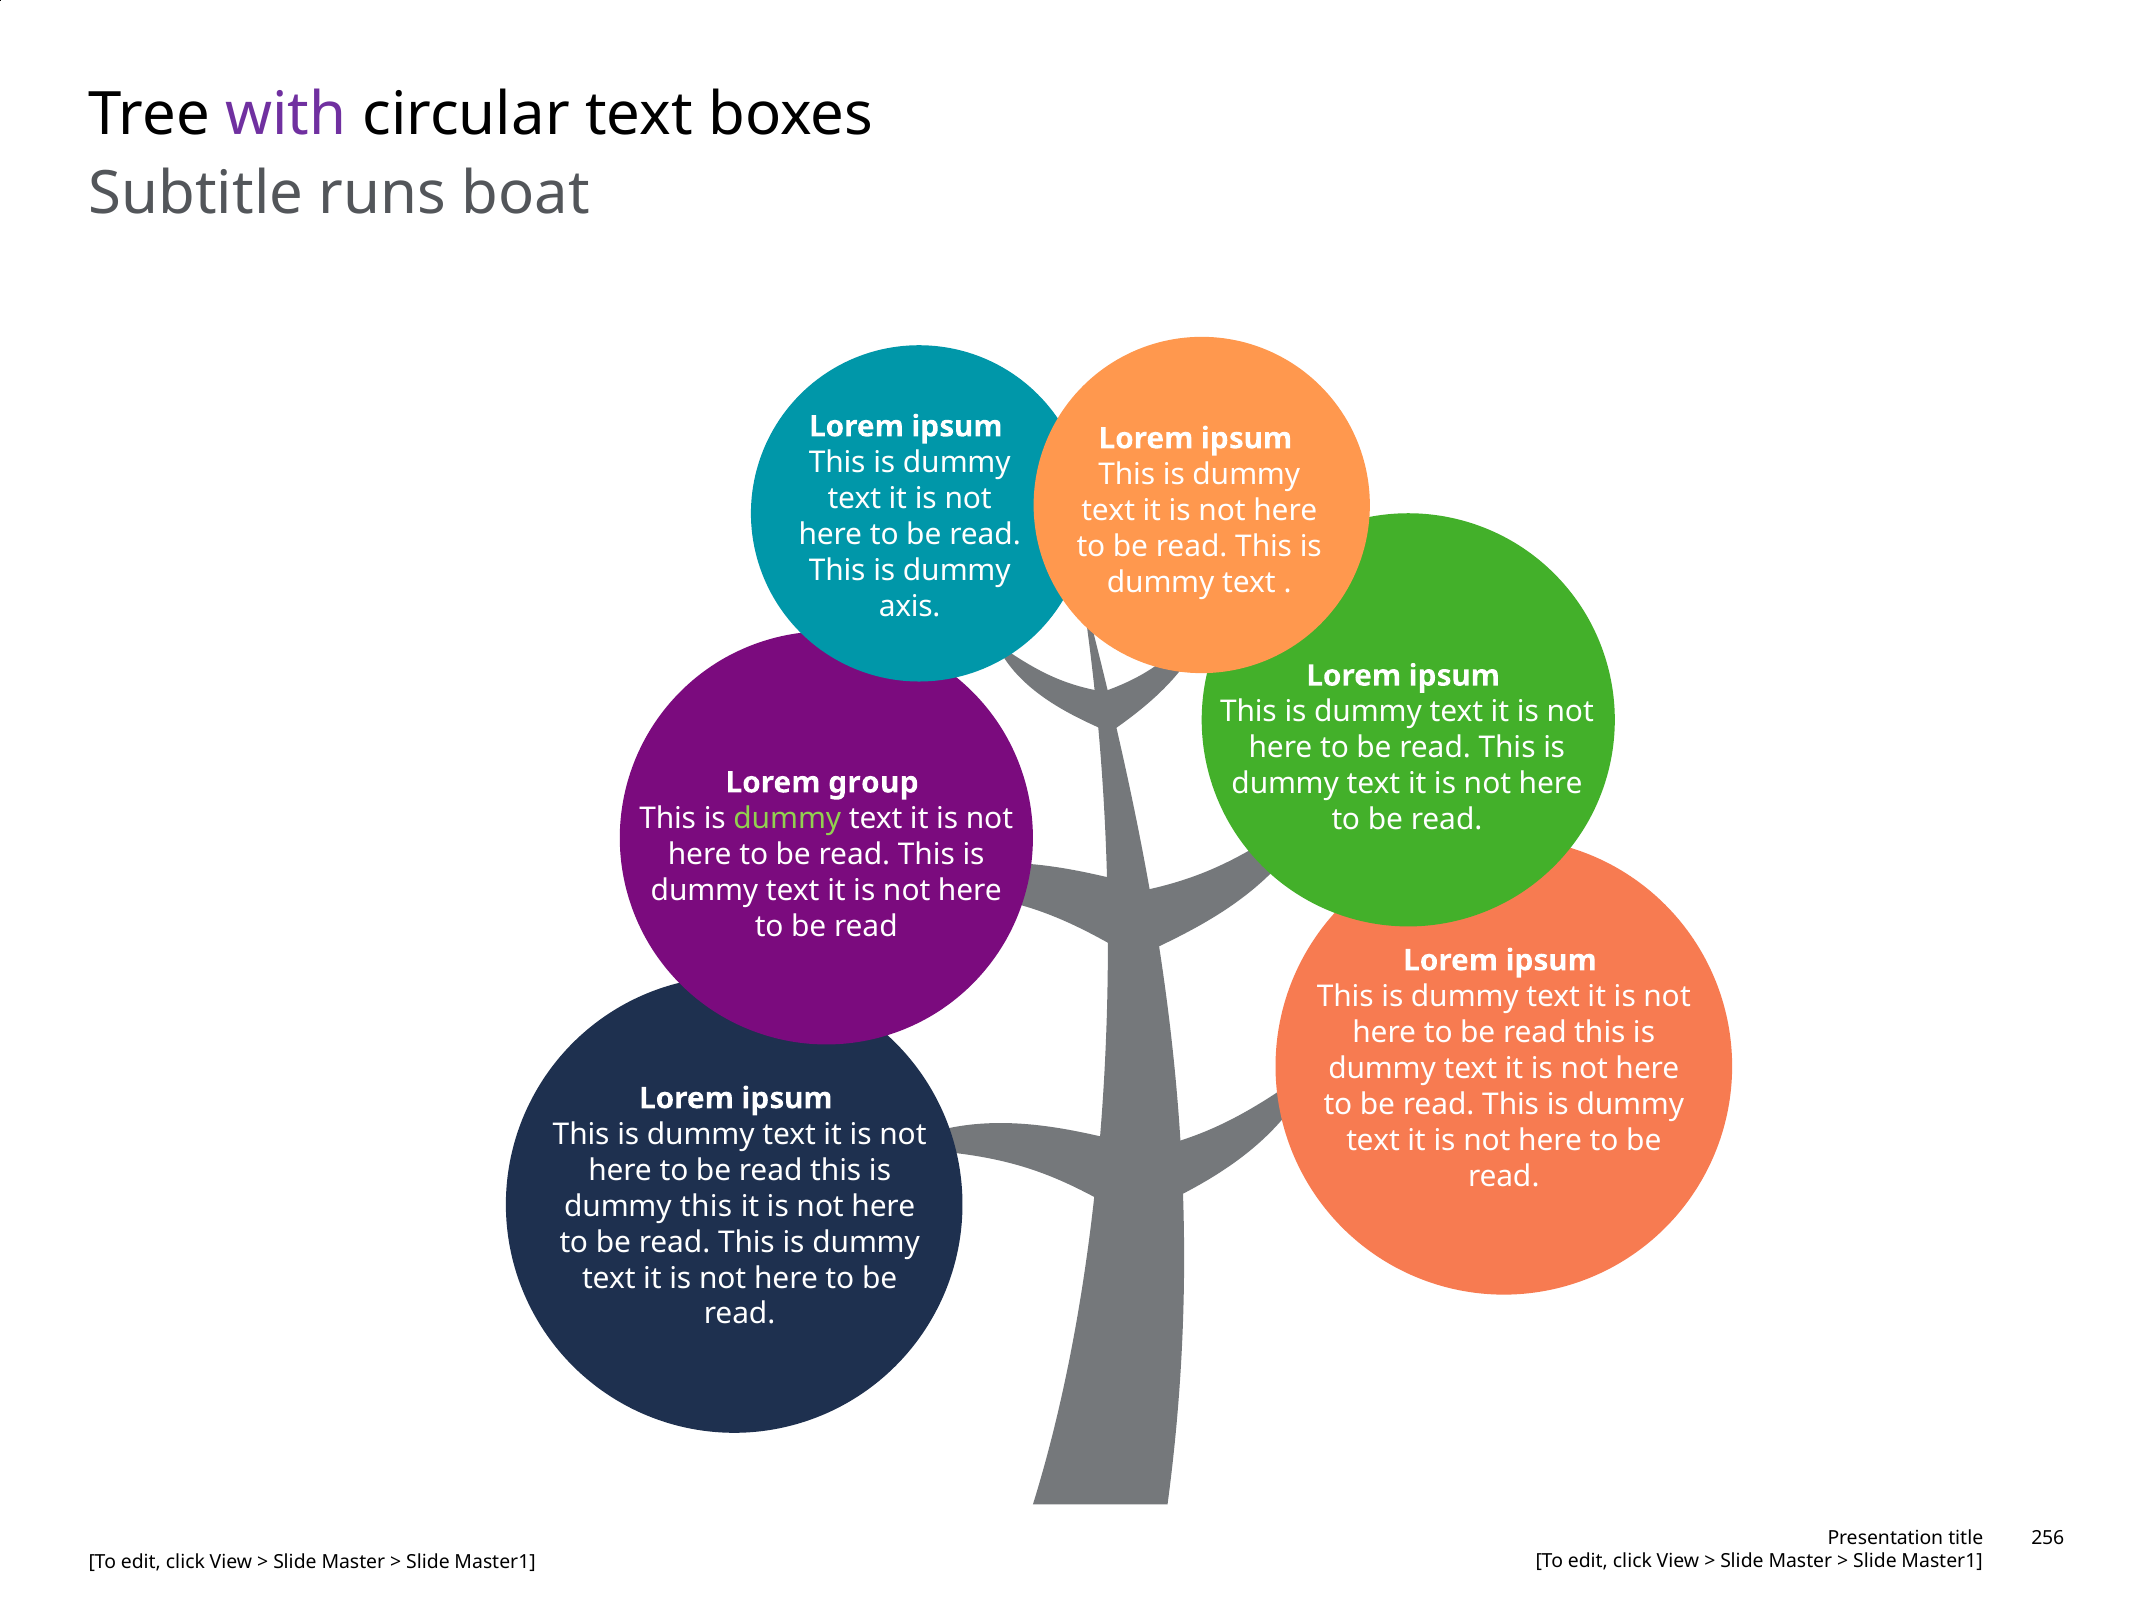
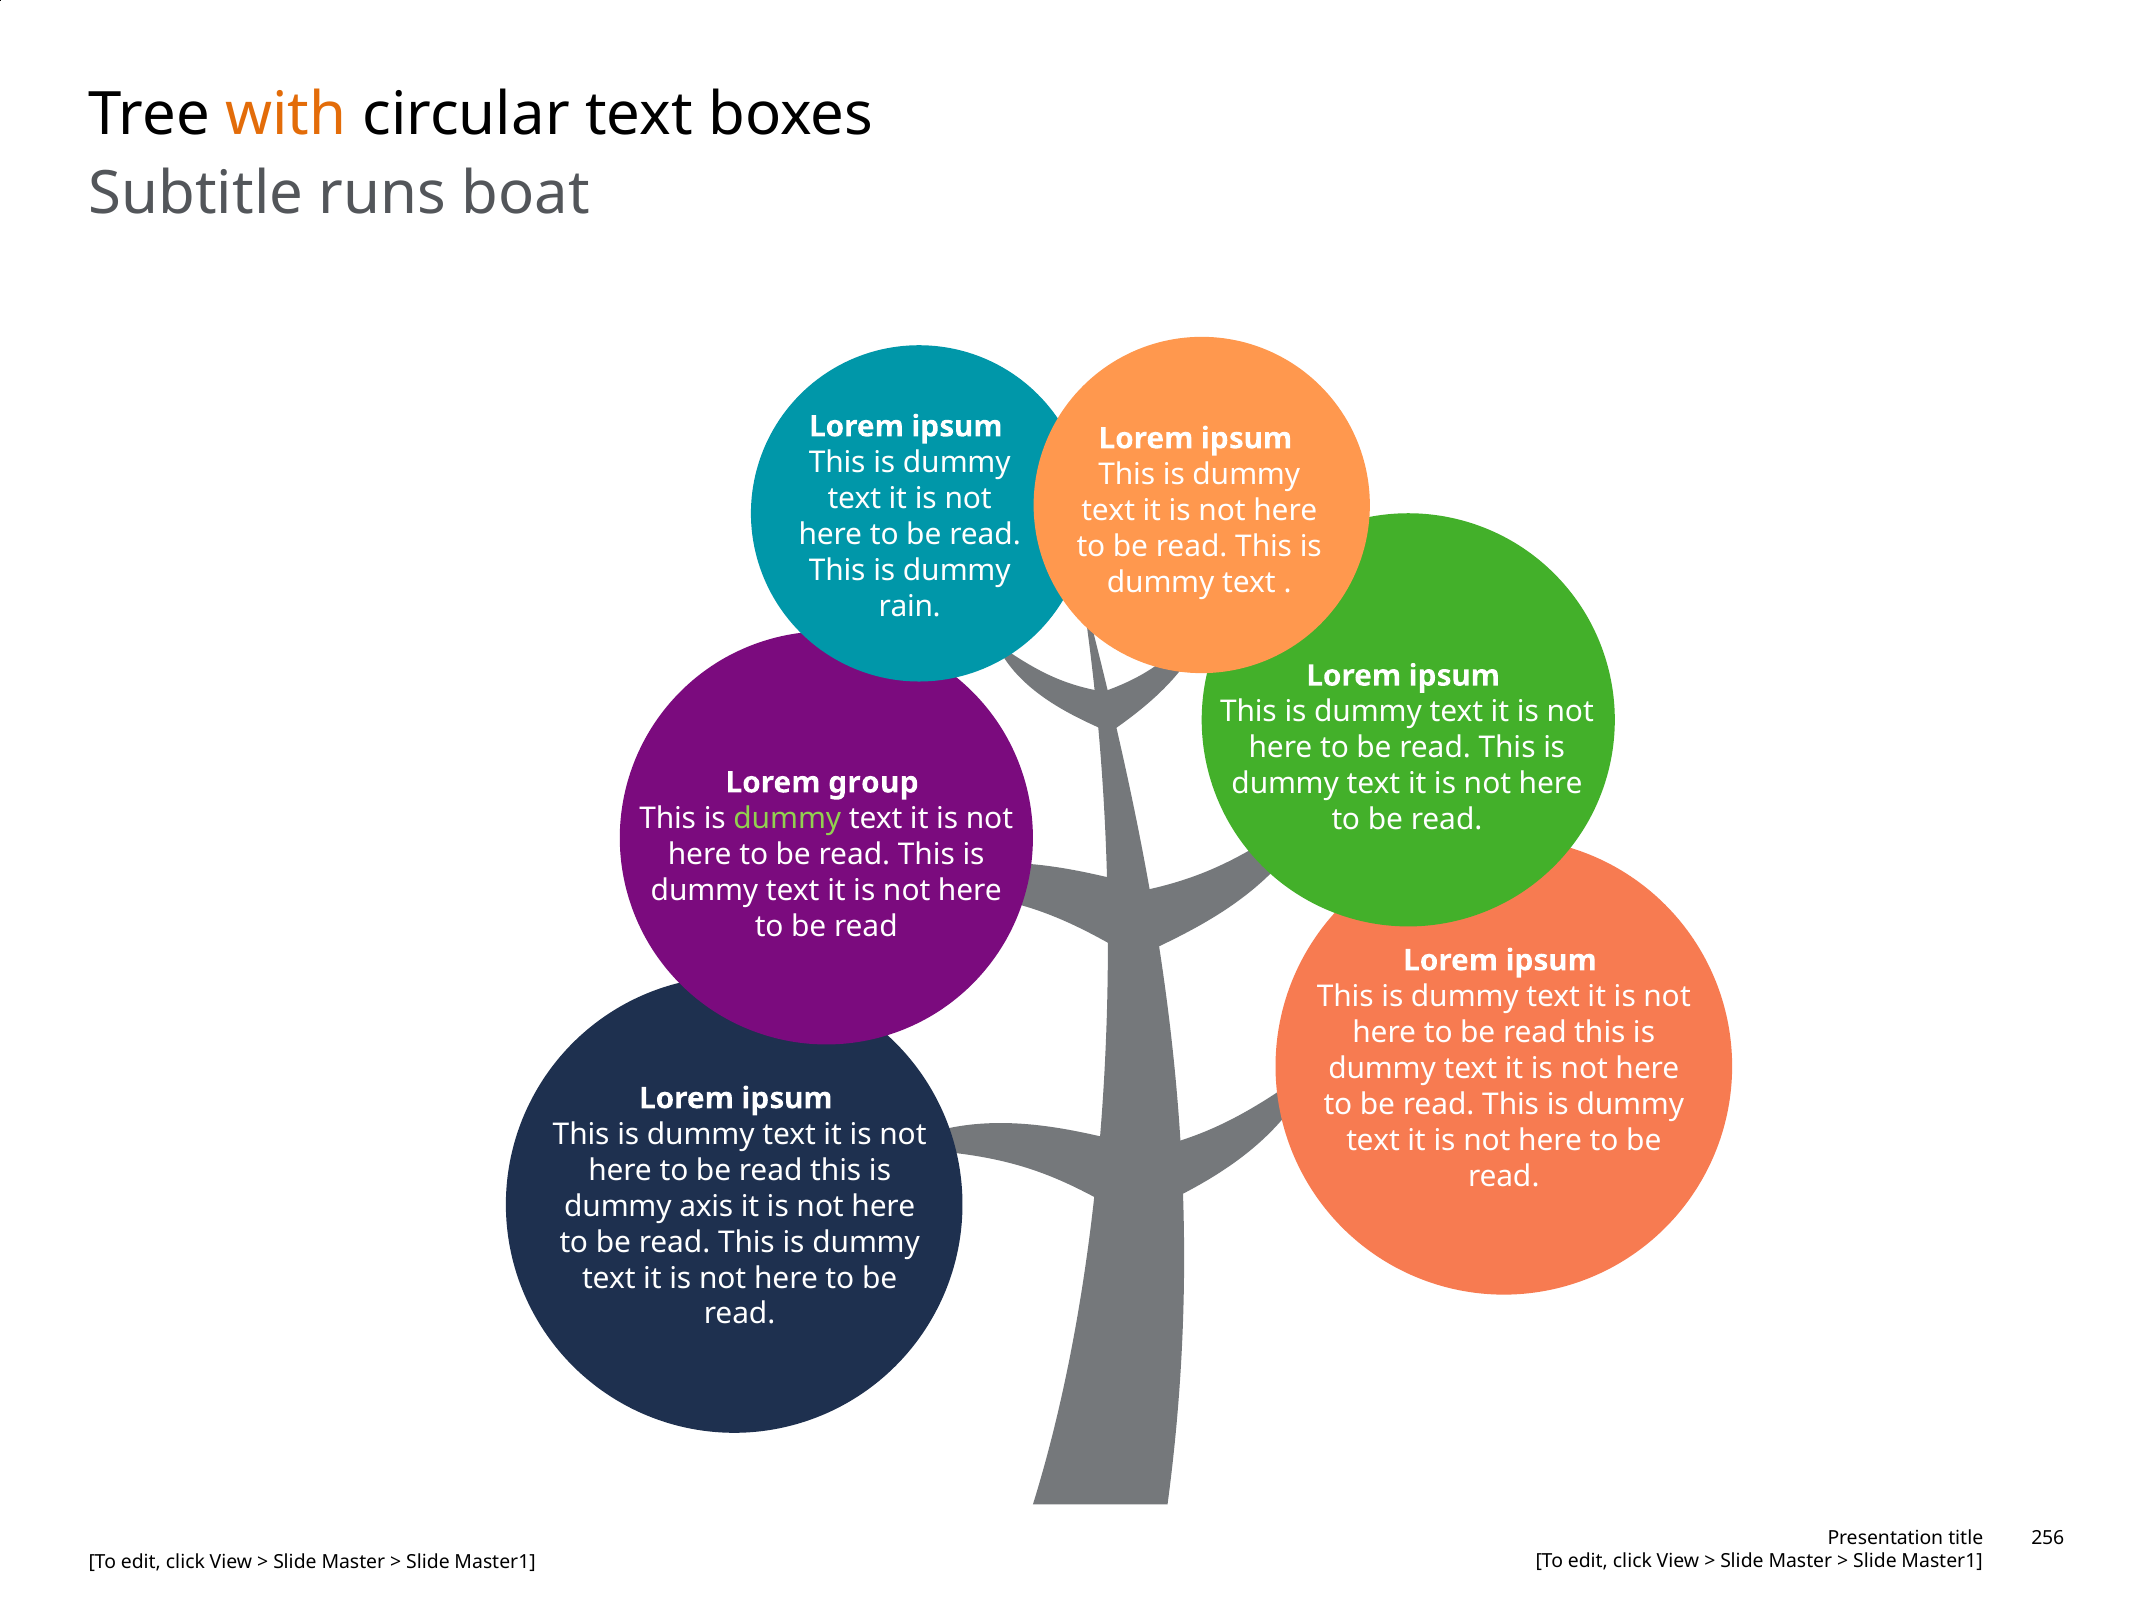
with colour: purple -> orange (286, 115)
axis: axis -> rain (910, 606)
dummy this: this -> axis (706, 1206)
